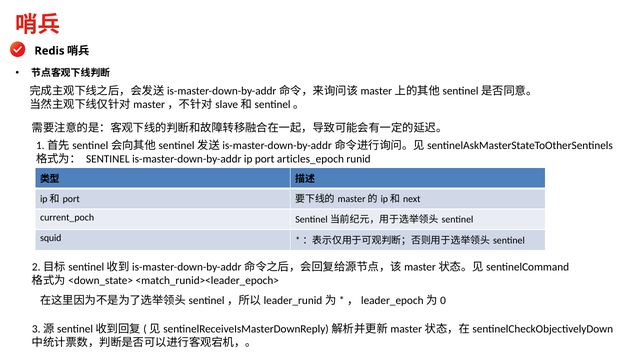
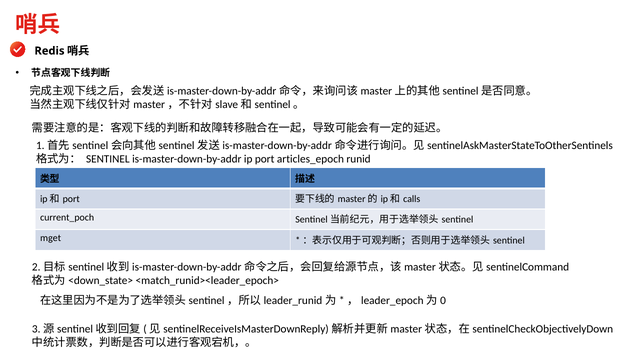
next: next -> calls (412, 199)
squid: squid -> mget (51, 238)
